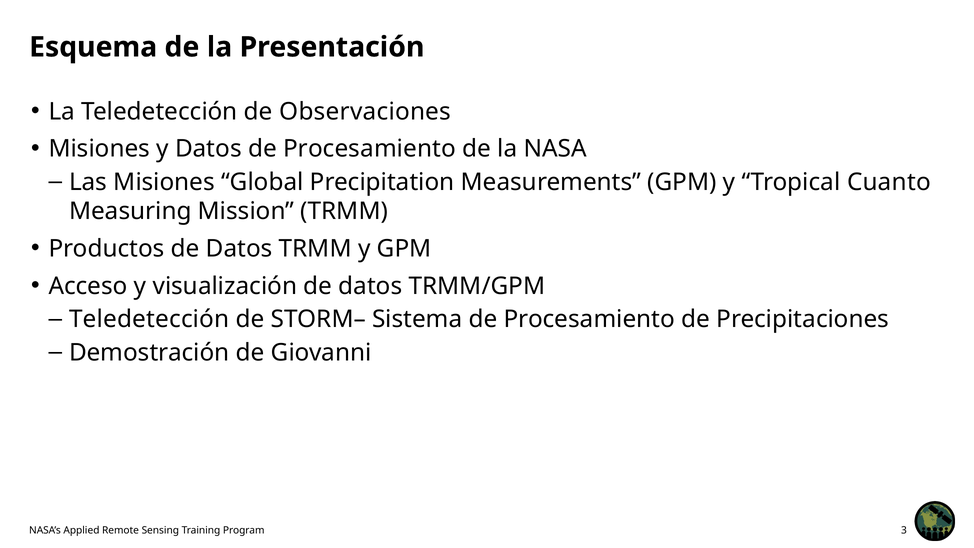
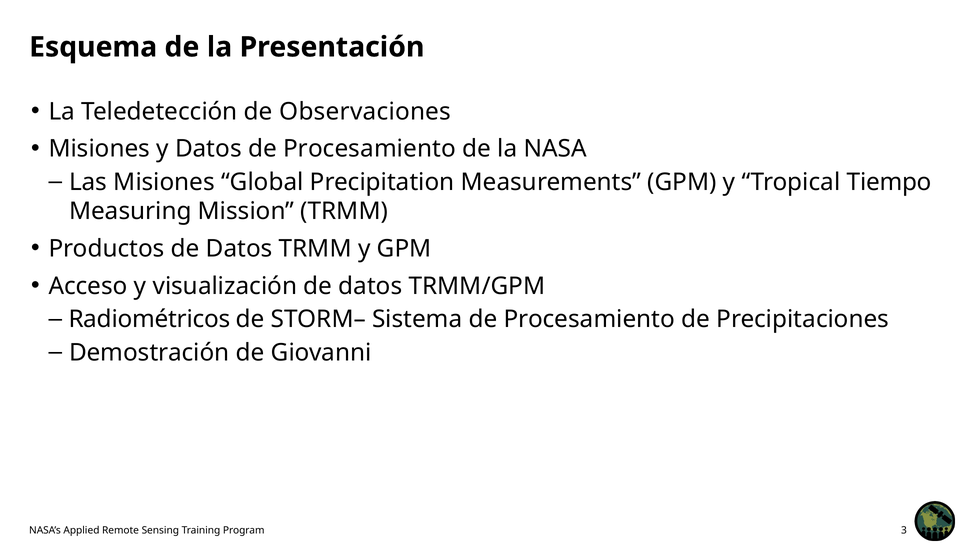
Cuanto: Cuanto -> Tiempo (889, 182)
Teledetección: Teledetección -> Radiométricos (149, 319)
